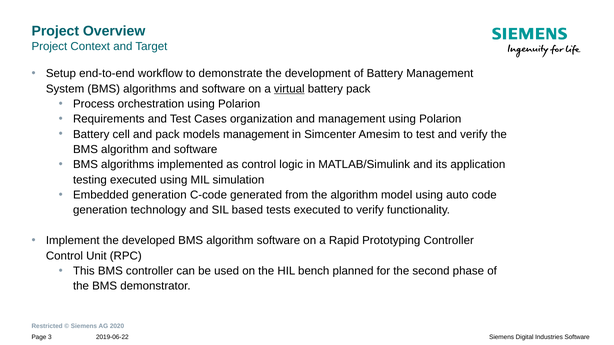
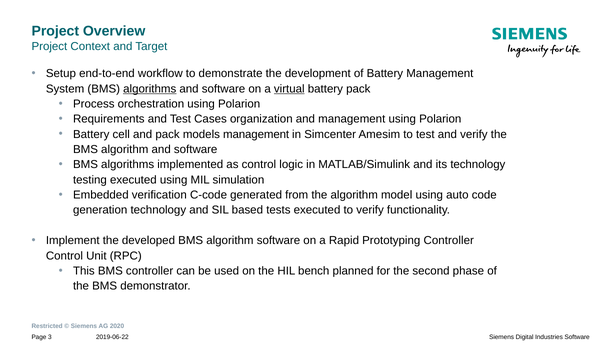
algorithms underline: none -> present (150, 89)
its application: application -> technology (478, 165)
Embedded generation: generation -> verification (159, 195)
